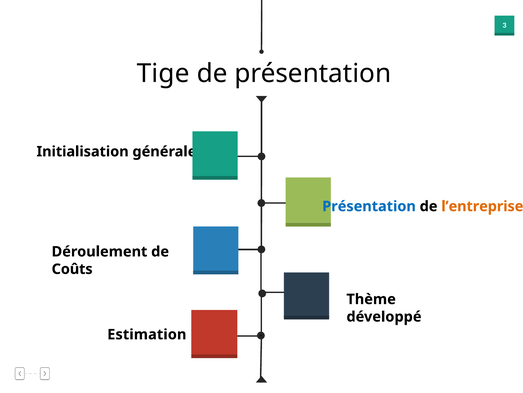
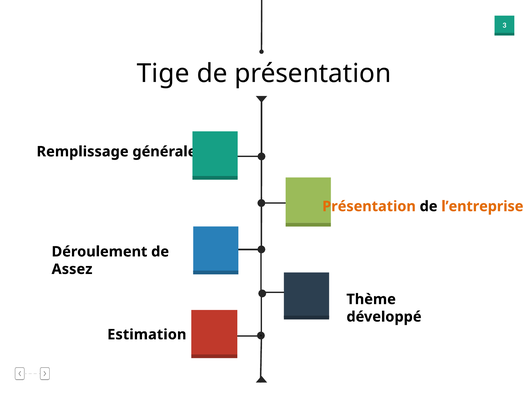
Initialisation: Initialisation -> Remplissage (83, 151)
Présentation colour: blue -> orange (369, 206)
Coûts: Coûts -> Assez (72, 269)
